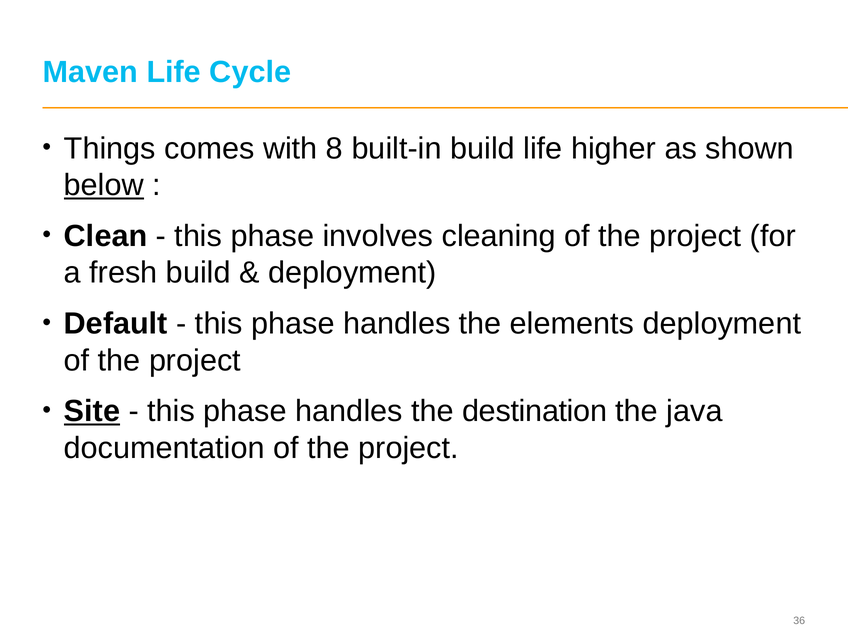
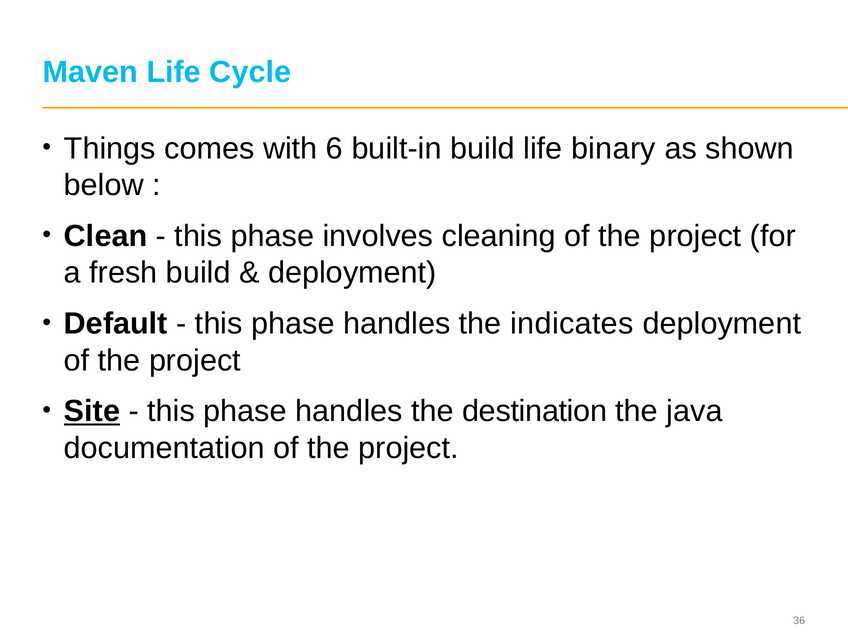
8: 8 -> 6 (334, 149)
higher: higher -> binary (613, 149)
below underline: present -> none (104, 185)
elements: elements -> indicates (572, 324)
